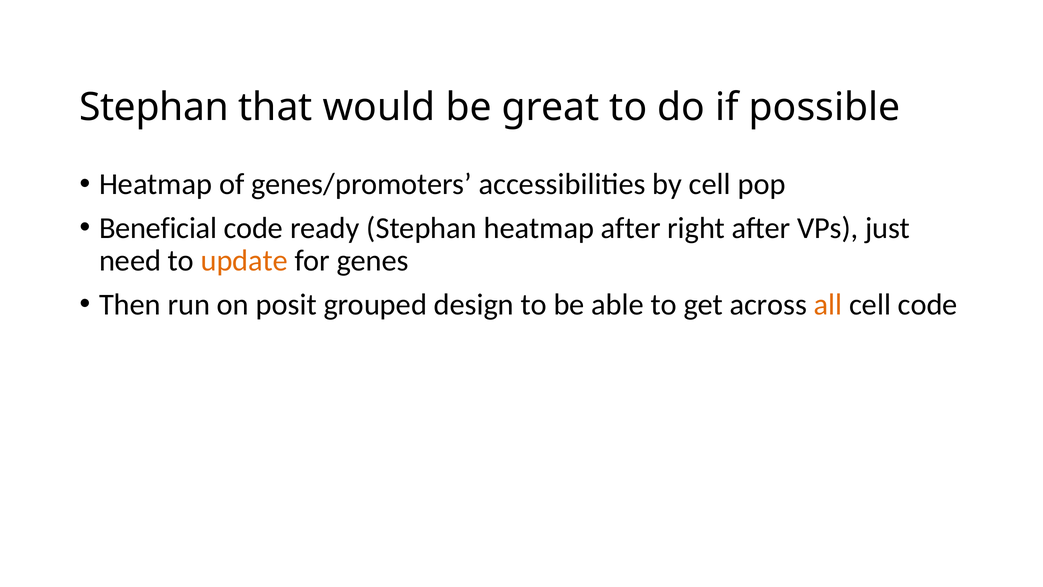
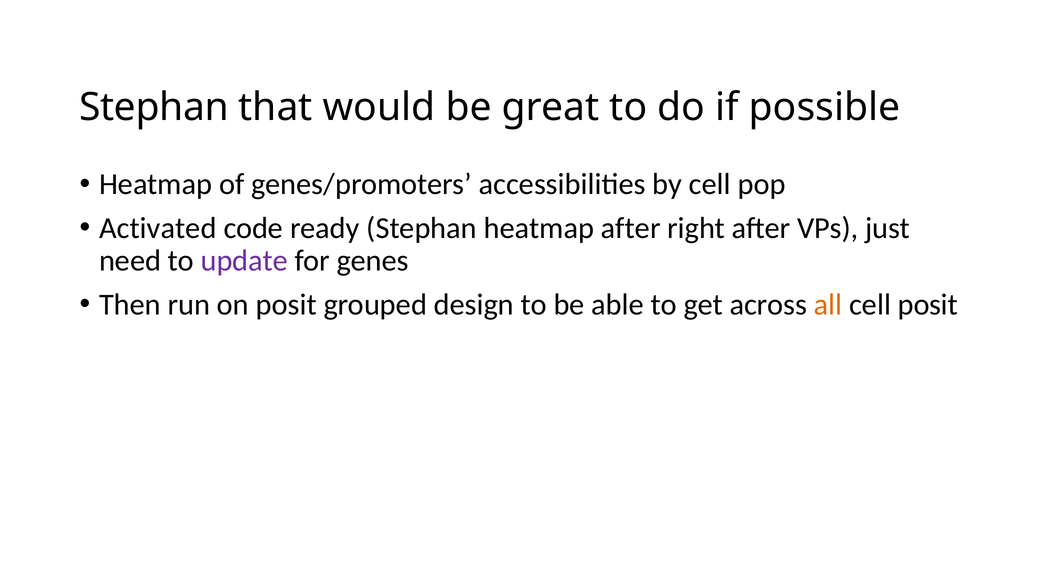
Beneficial: Beneficial -> Activated (158, 228)
update colour: orange -> purple (244, 261)
cell code: code -> posit (928, 304)
